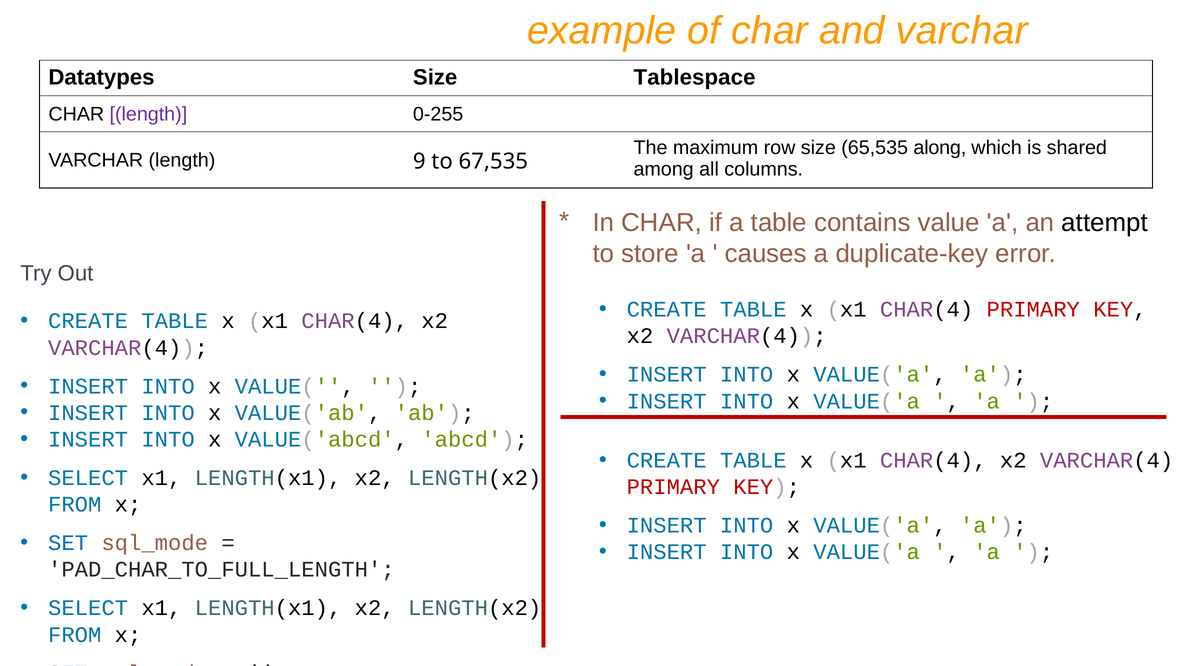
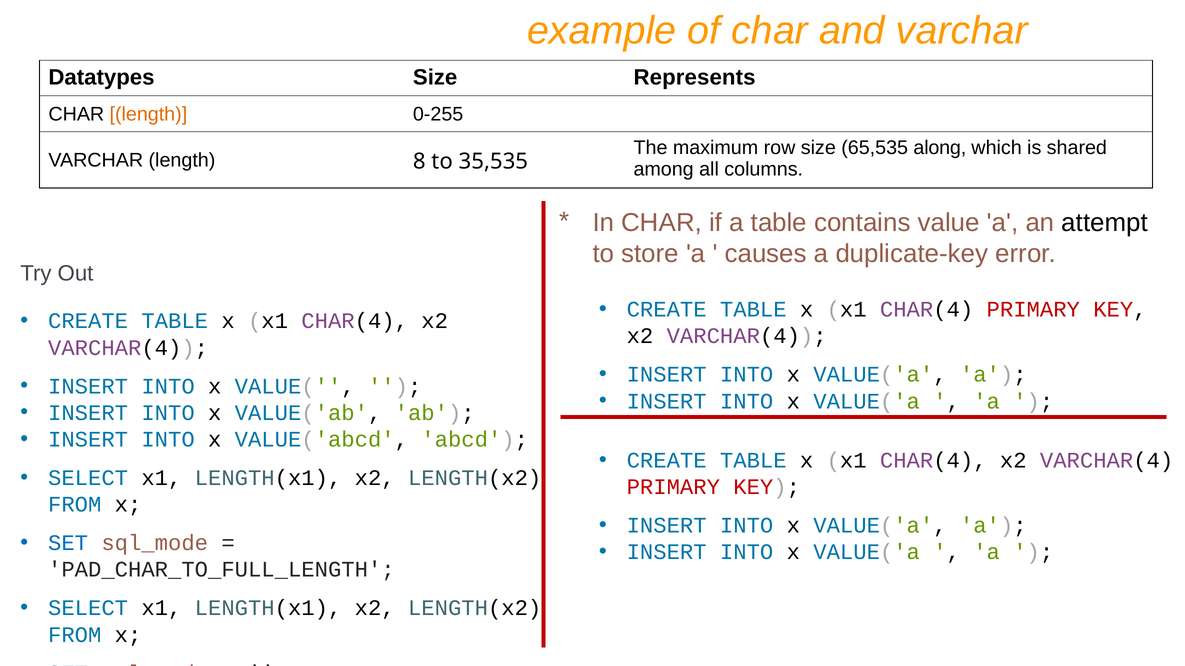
Tablespace: Tablespace -> Represents (695, 78)
length colour: purple -> orange (148, 114)
9: 9 -> 8 (419, 161)
67,535: 67,535 -> 35,535 (493, 161)
